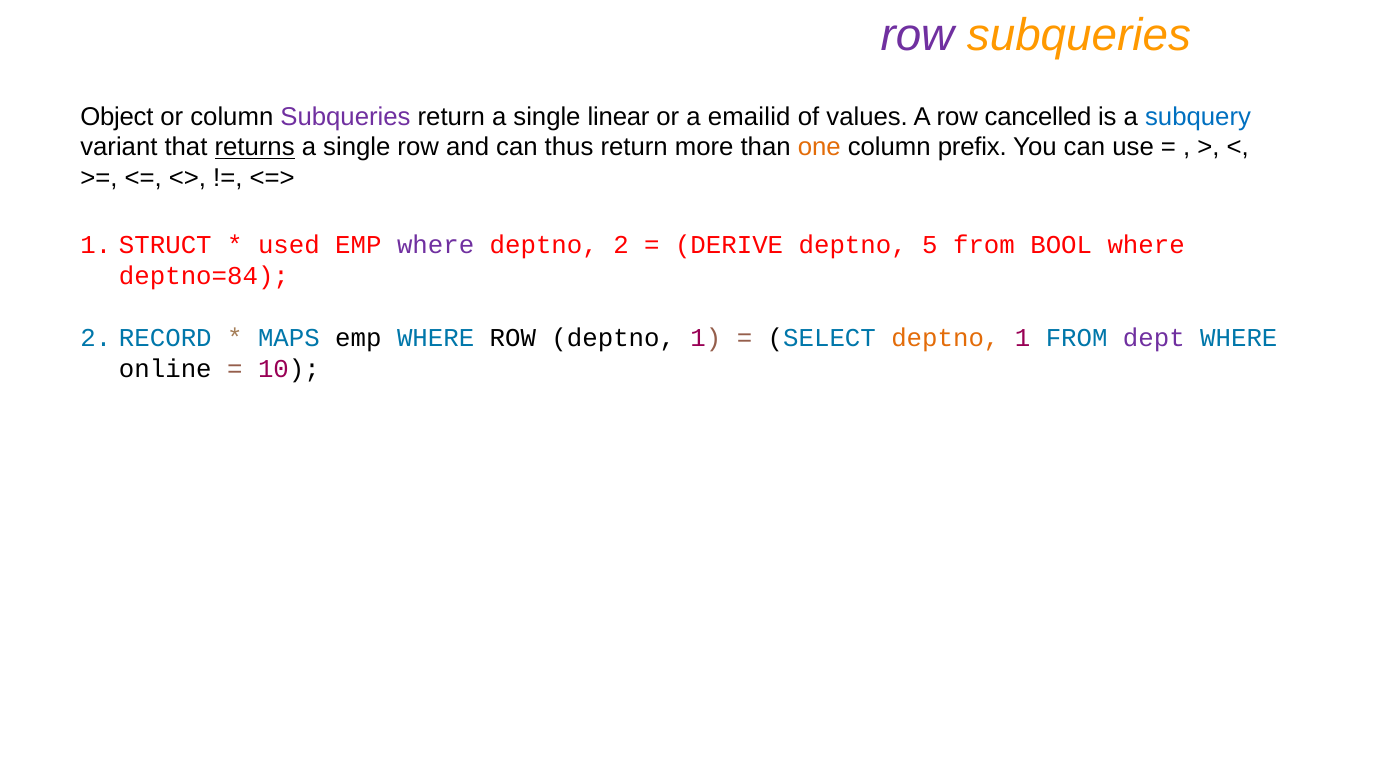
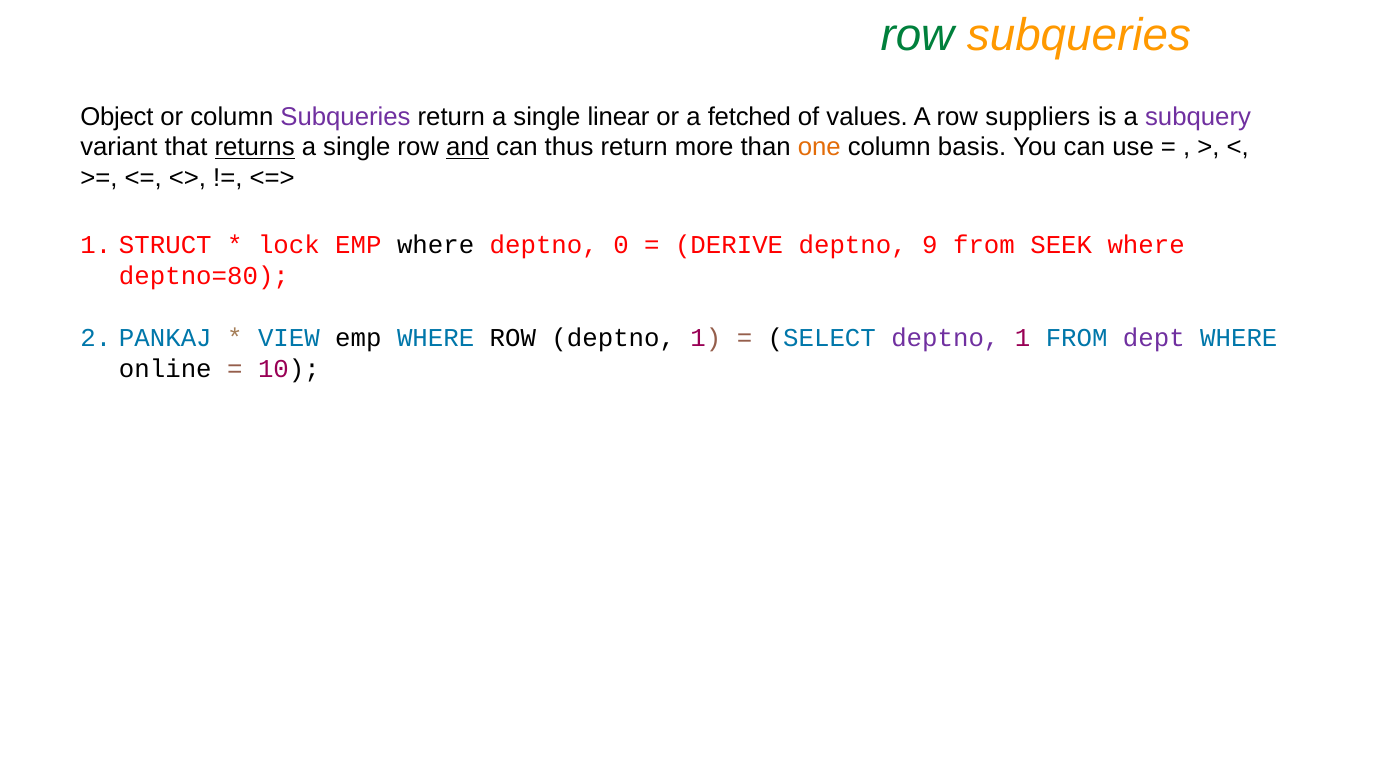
row colour: purple -> green (917, 36)
emailid: emailid -> fetched (749, 117)
cancelled: cancelled -> suppliers (1038, 117)
subquery colour: blue -> purple (1198, 117)
and underline: none -> present (468, 148)
prefix: prefix -> basis (972, 148)
used: used -> lock (289, 245)
where colour: purple -> black (436, 245)
deptno 2: 2 -> 0 (621, 245)
5: 5 -> 9 (930, 245)
BOOL: BOOL -> SEEK (1061, 245)
deptno=84: deptno=84 -> deptno=80 (204, 276)
RECORD: RECORD -> PANKAJ (165, 338)
MAPS: MAPS -> VIEW (289, 338)
deptno colour: orange -> purple (945, 338)
